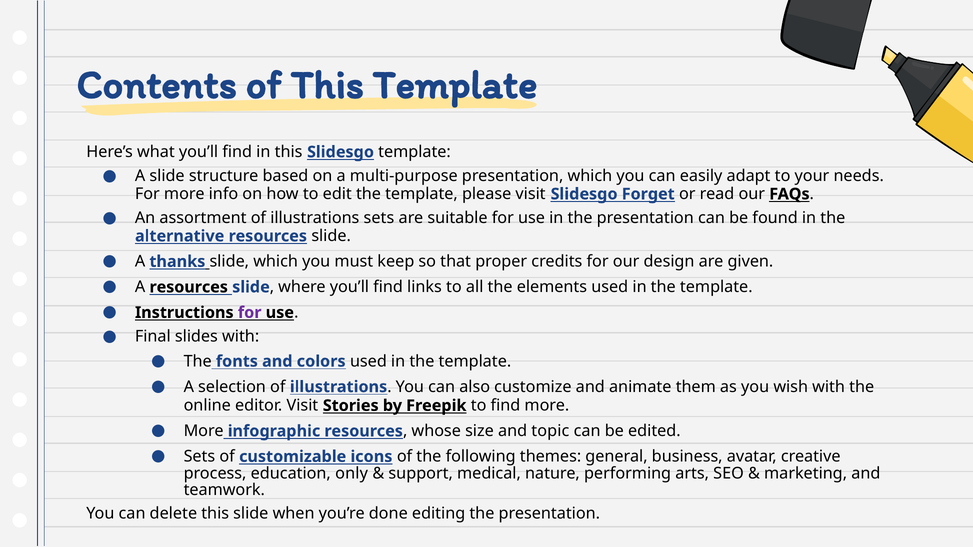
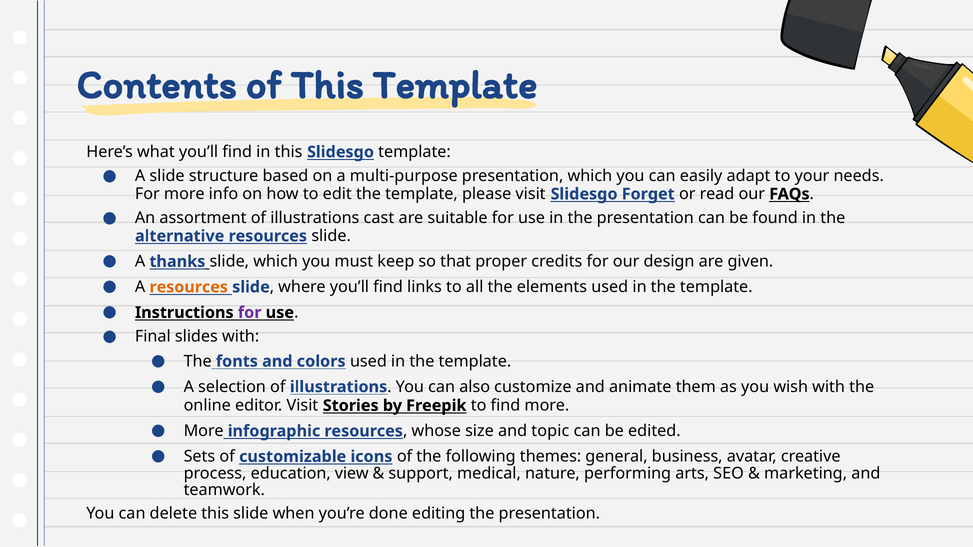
illustrations sets: sets -> cast (379, 218)
resources colour: black -> orange (189, 287)
only: only -> view (352, 474)
